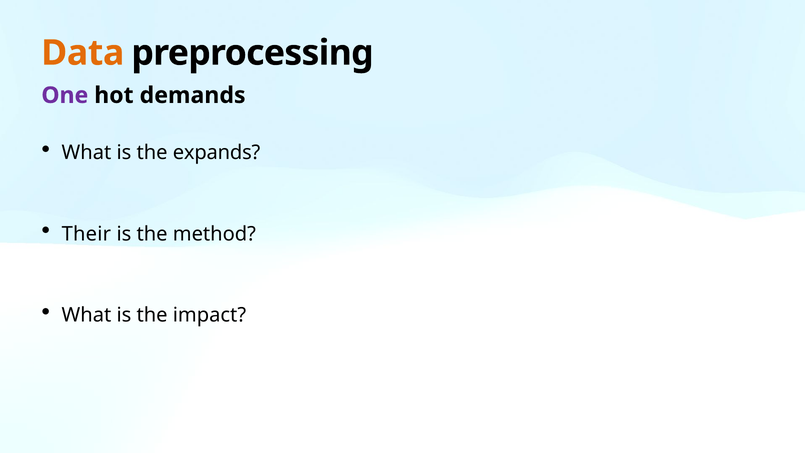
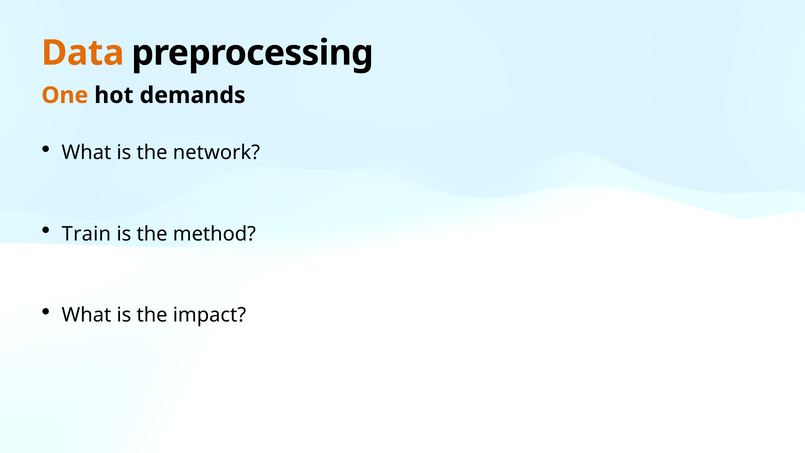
One colour: purple -> orange (65, 95)
expands: expands -> network (216, 153)
Their: Their -> Train (86, 234)
